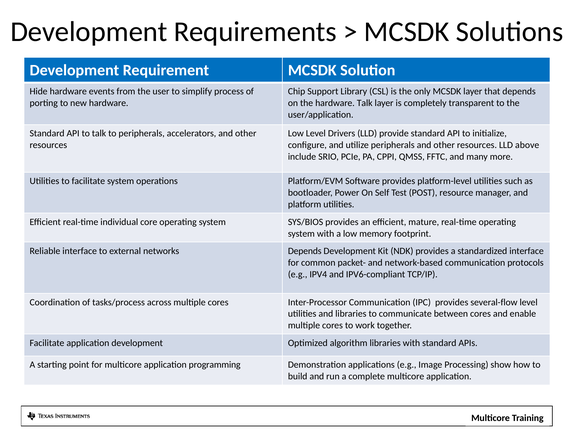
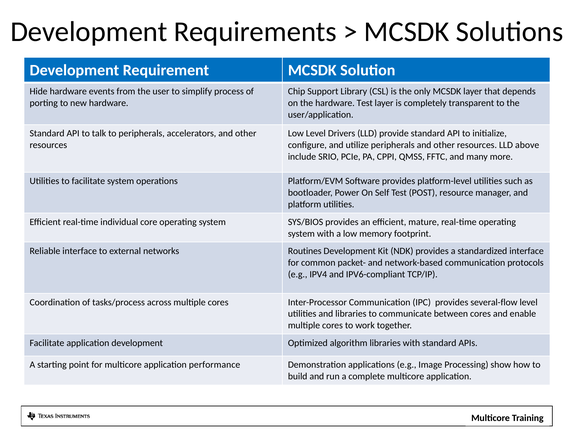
hardware Talk: Talk -> Test (365, 103)
networks Depends: Depends -> Routines (305, 251)
programming: programming -> performance (215, 365)
